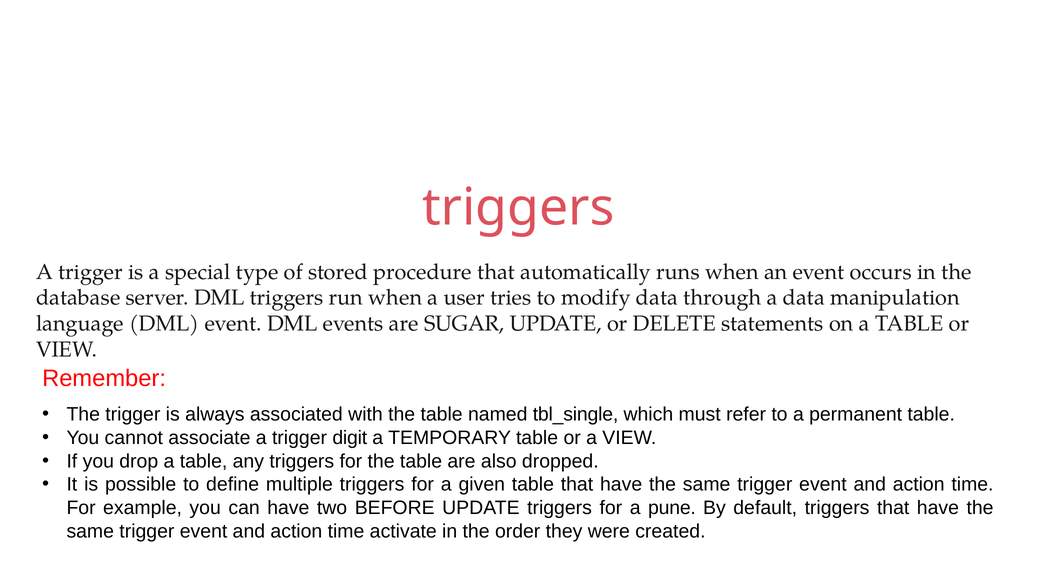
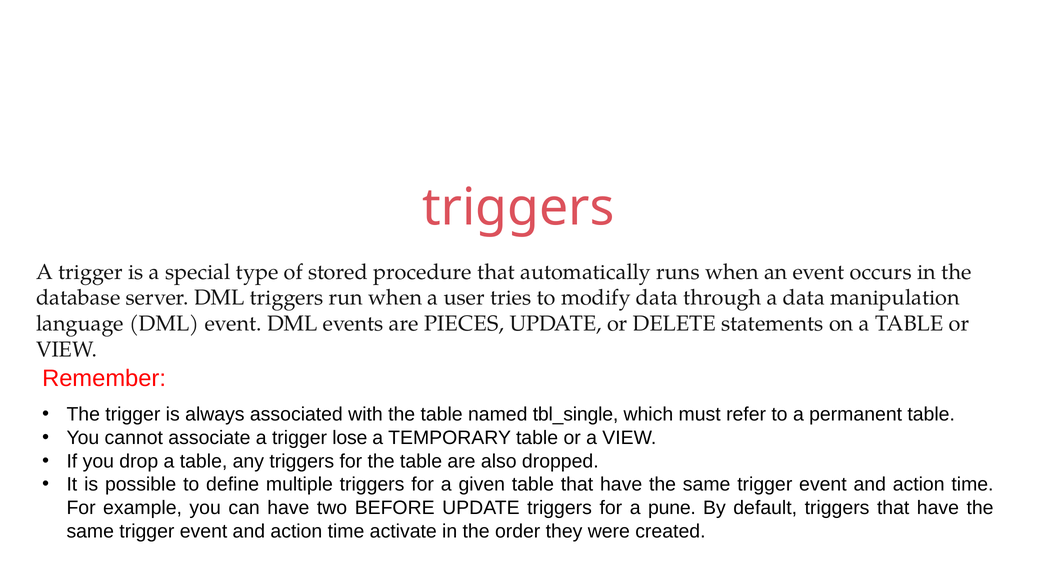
SUGAR: SUGAR -> PIECES (464, 324)
digit: digit -> lose (350, 438)
